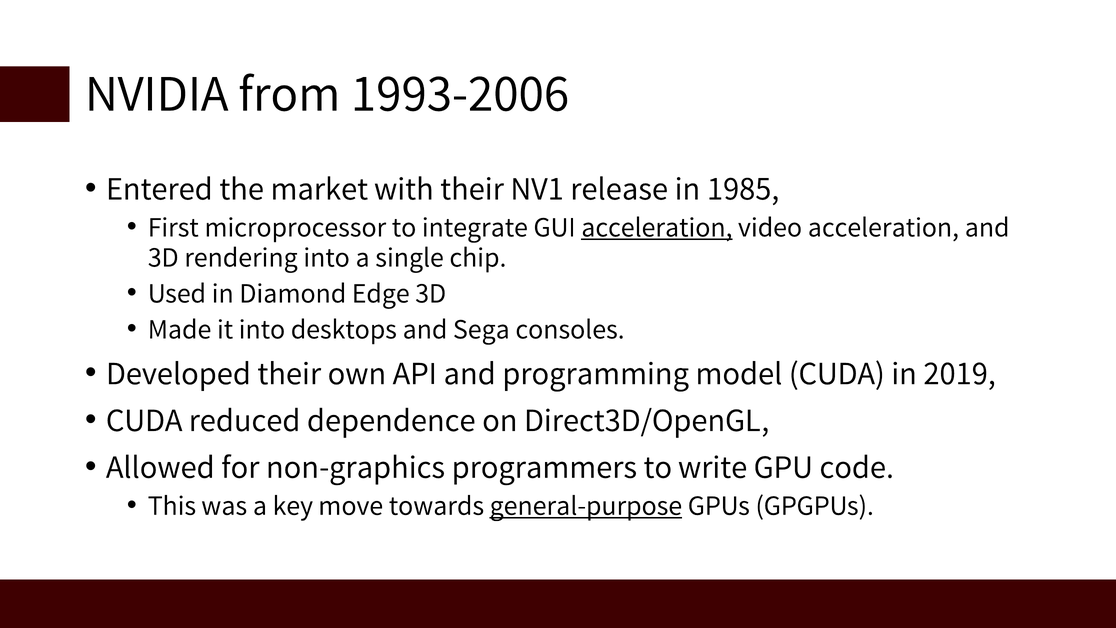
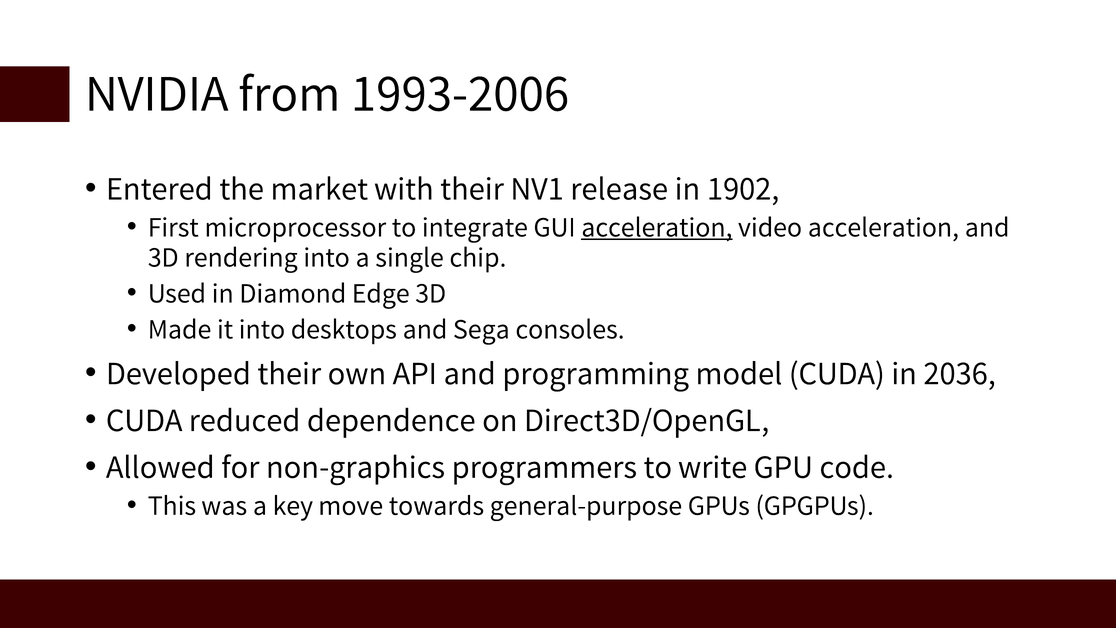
1985: 1985 -> 1902 (743, 189)
2019: 2019 -> 2036 (960, 373)
general-purpose underline: present -> none (586, 505)
